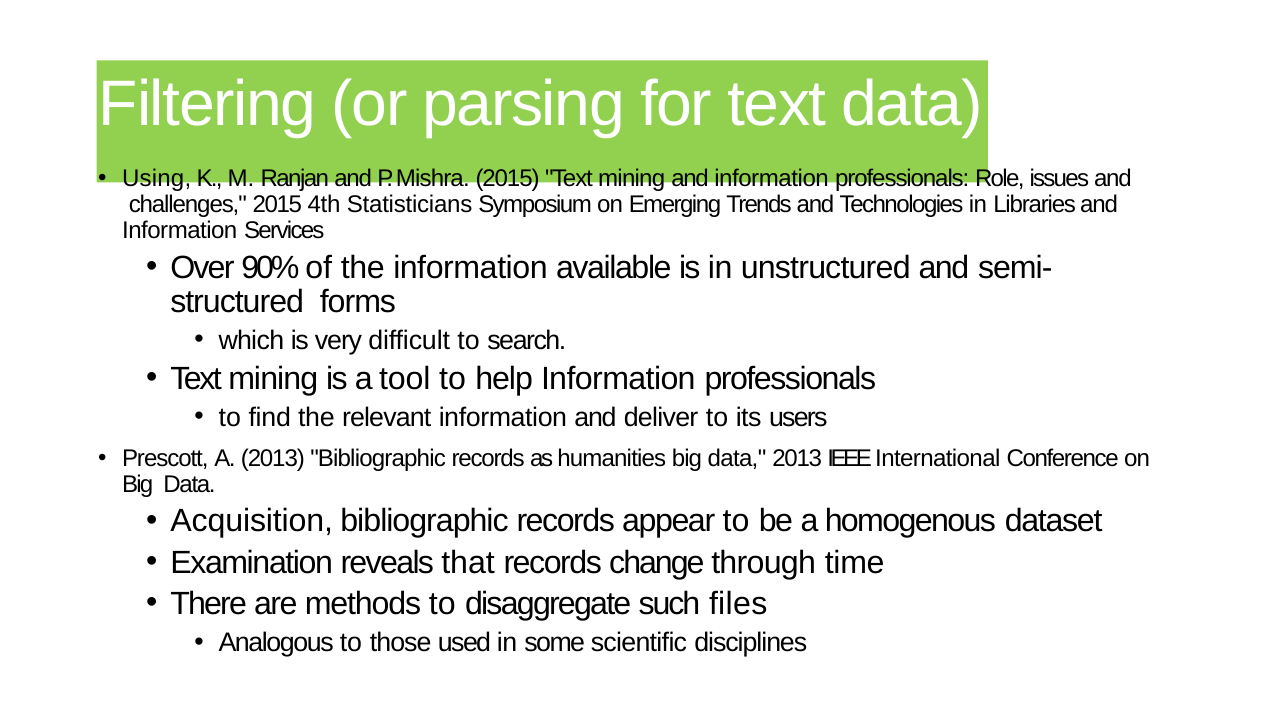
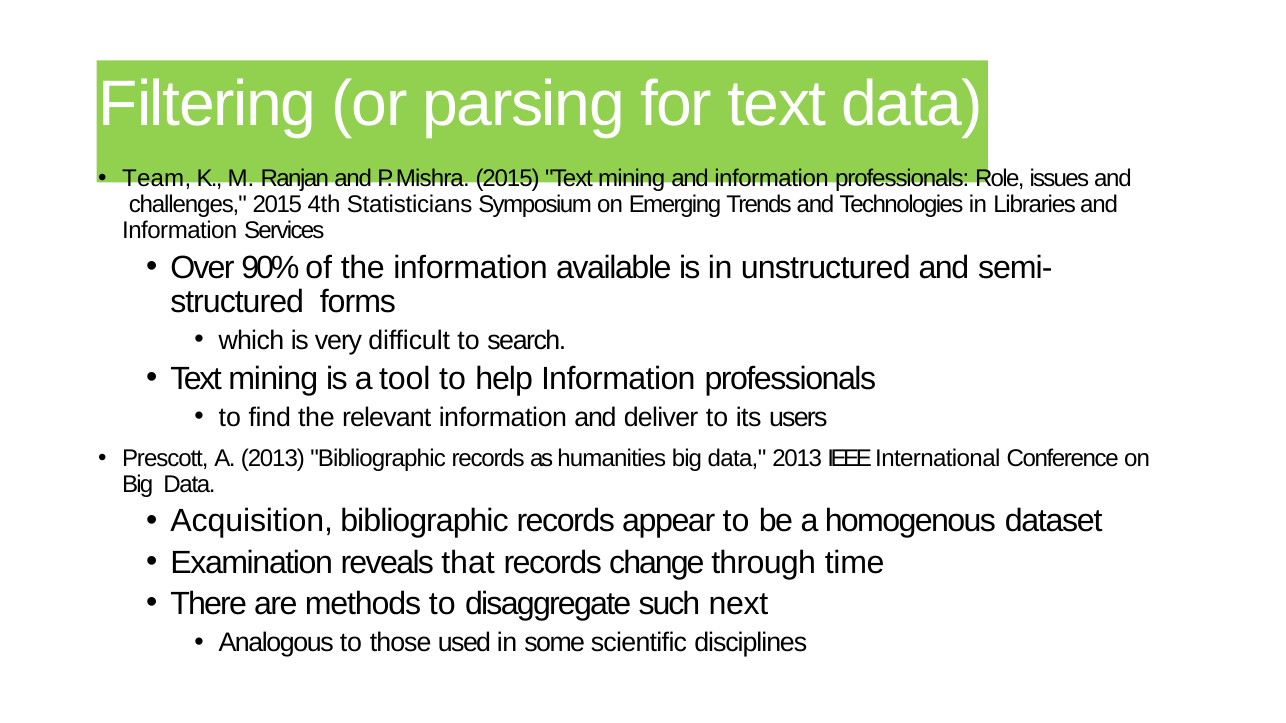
Using: Using -> Team (157, 179)
files: files -> next (739, 604)
